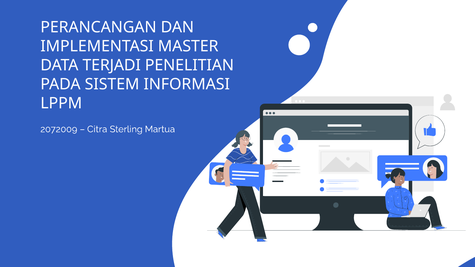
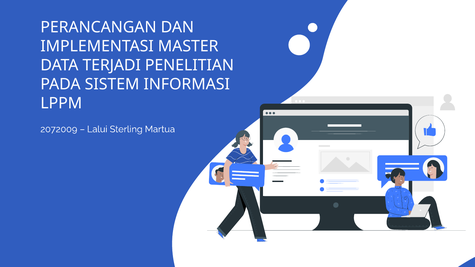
Citra: Citra -> Lalui (97, 129)
